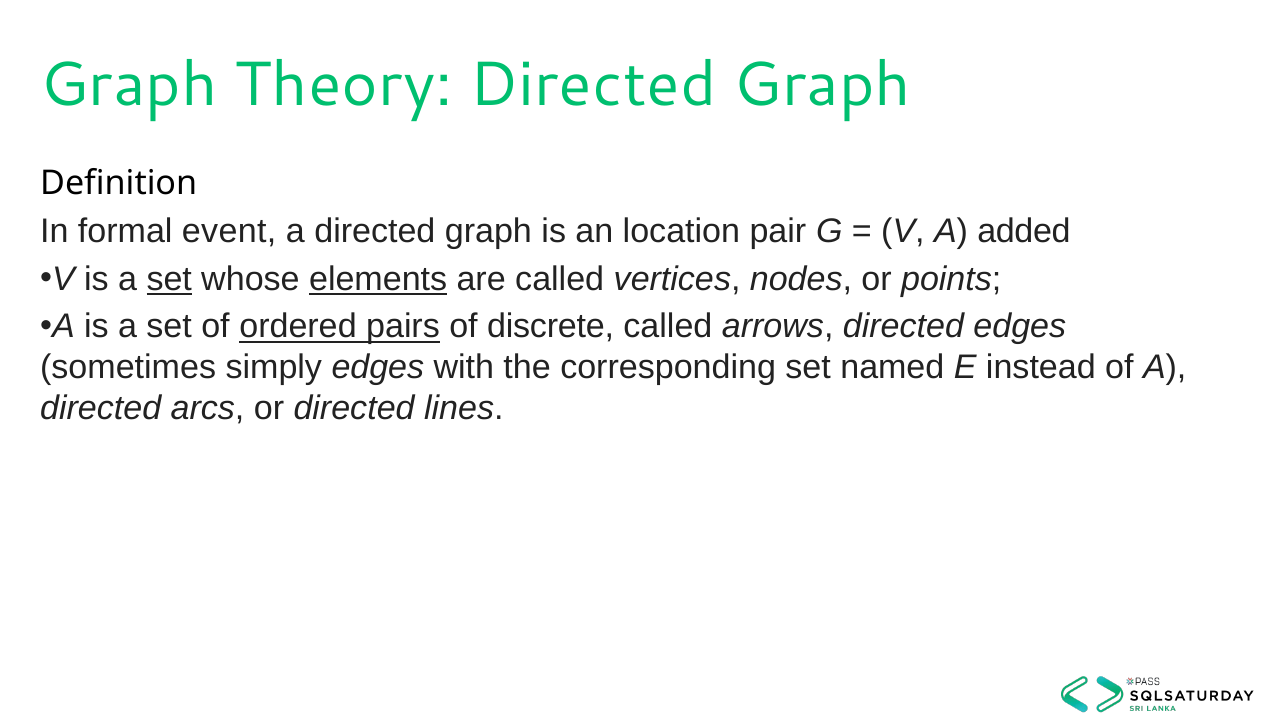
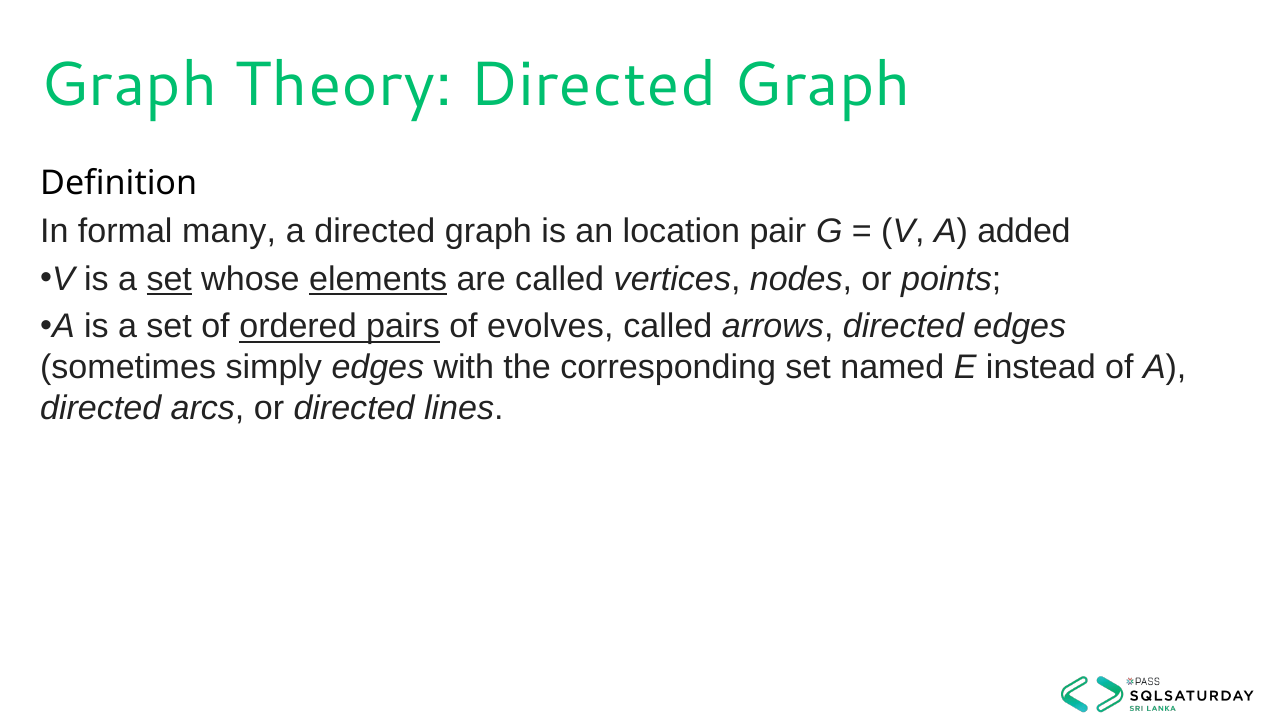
event: event -> many (229, 231)
discrete: discrete -> evolves (550, 327)
